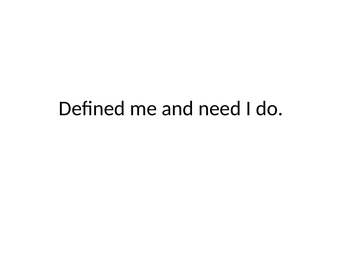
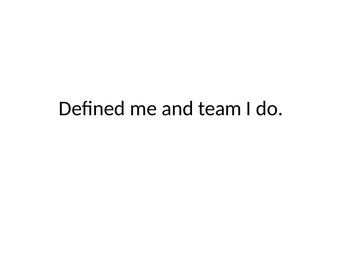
need: need -> team (220, 109)
